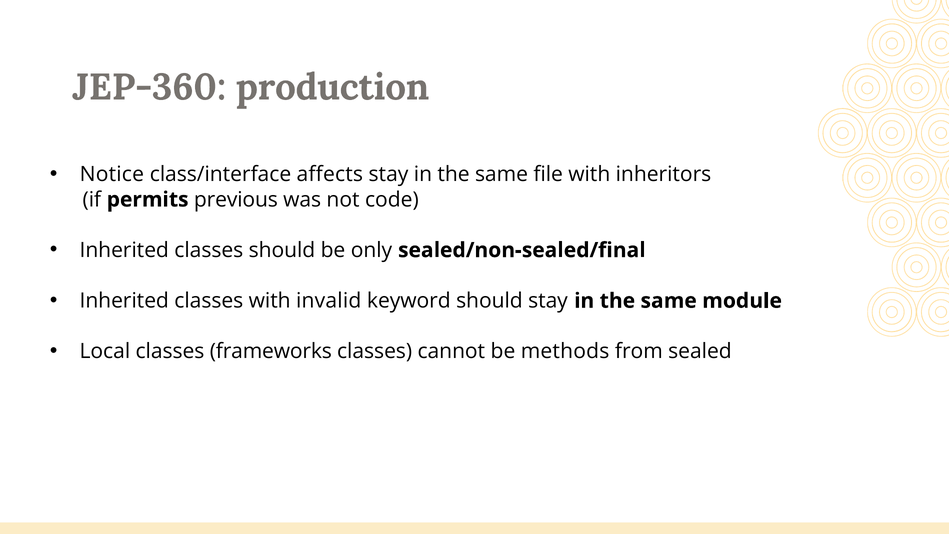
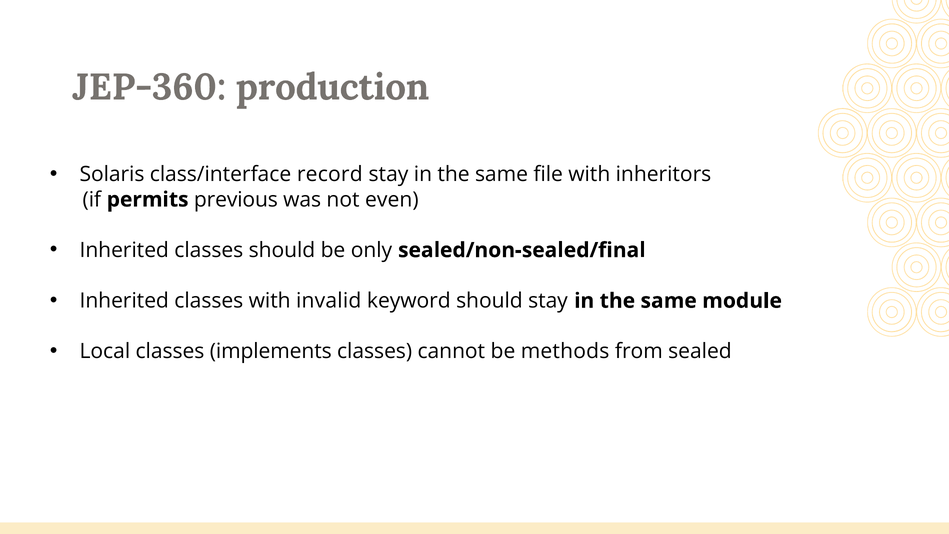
Notice: Notice -> Solaris (112, 174)
affects: affects -> record (330, 174)
code: code -> even (392, 200)
frameworks: frameworks -> implements (271, 351)
